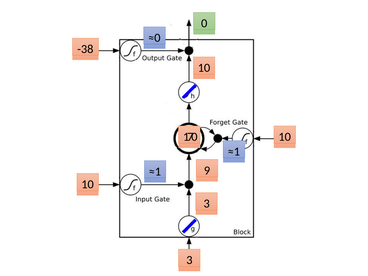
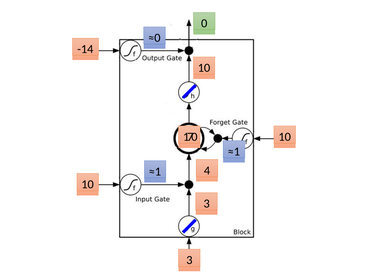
-38: -38 -> -14 (85, 49)
9: 9 -> 4 (207, 170)
